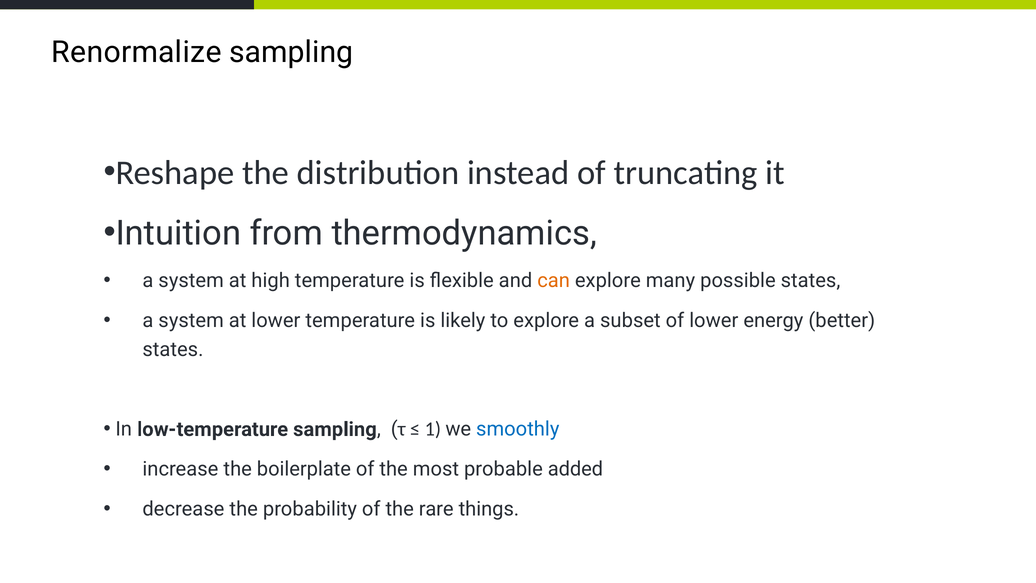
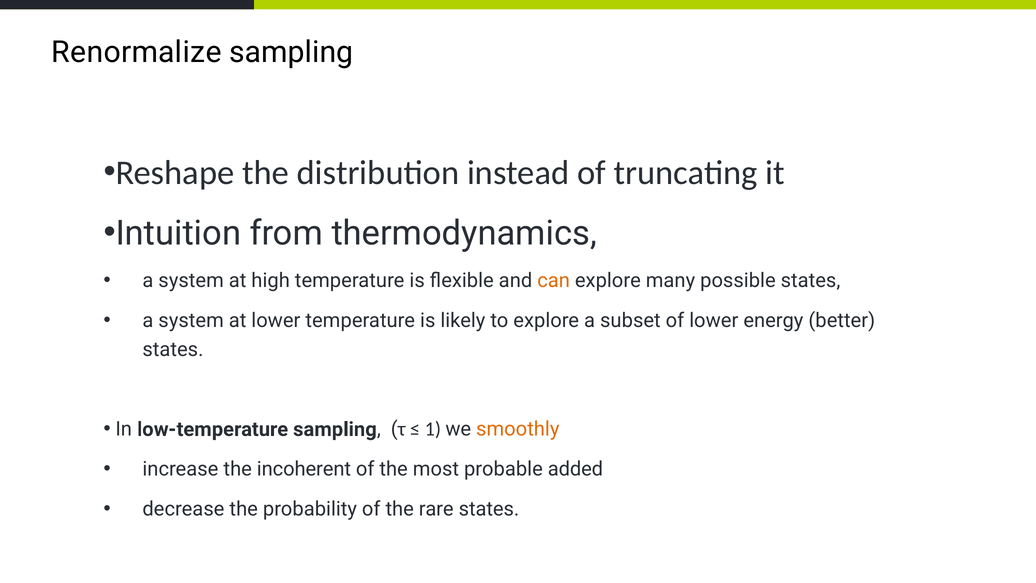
smoothly colour: blue -> orange (518, 429)
boilerplate: boilerplate -> incoherent (304, 469)
rare things: things -> states (489, 509)
